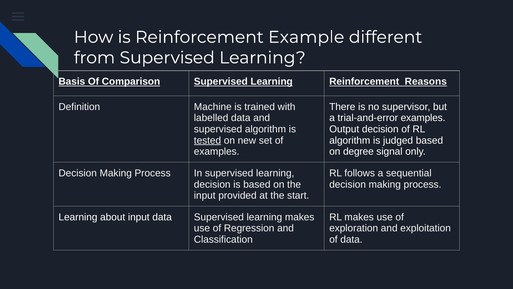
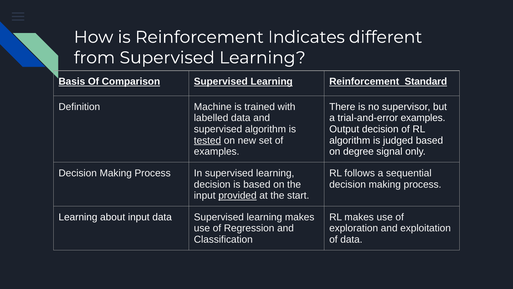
Example: Example -> Indicates (306, 37)
Reasons: Reasons -> Standard (426, 81)
provided underline: none -> present (237, 195)
